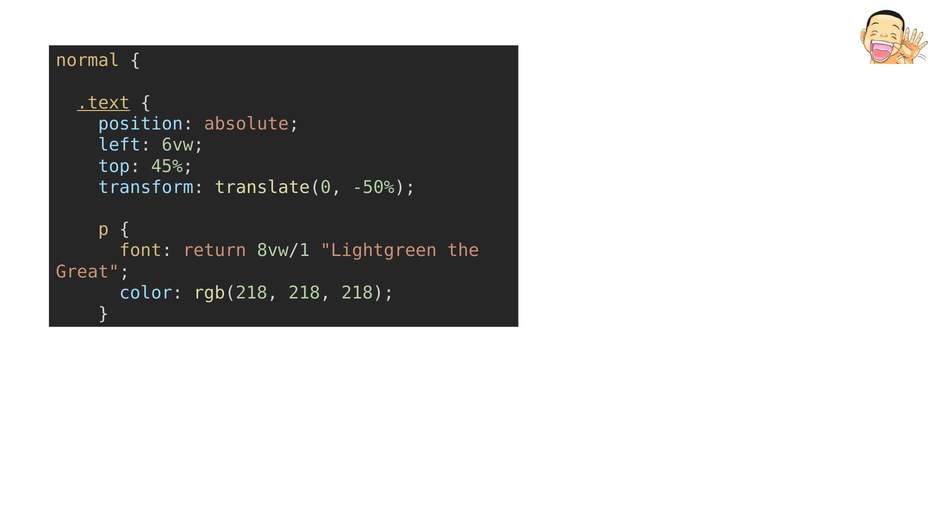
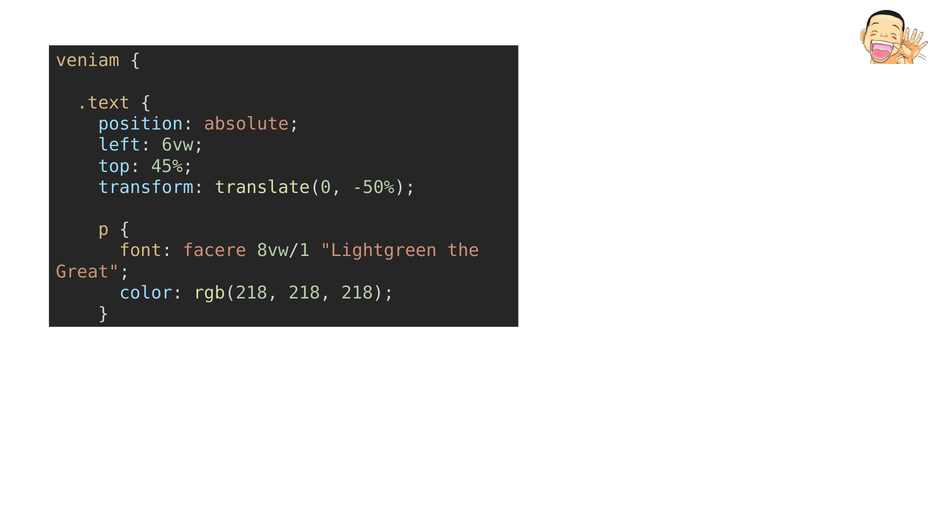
normal: normal -> veniam (88, 61)
.text underline: present -> none (103, 103)
return: return -> facere (215, 251)
